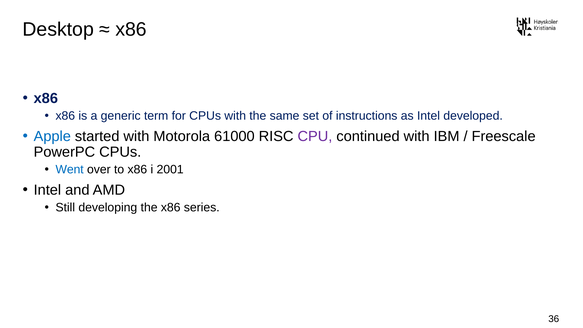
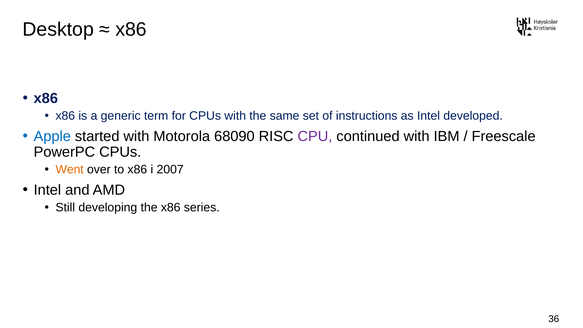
61000: 61000 -> 68090 (234, 136)
Went colour: blue -> orange (70, 170)
2001: 2001 -> 2007 (170, 170)
